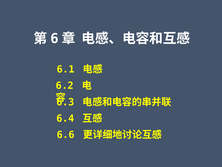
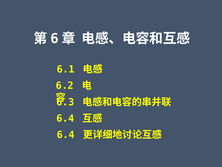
6.6: 6.6 -> 6.4 (66, 134)
